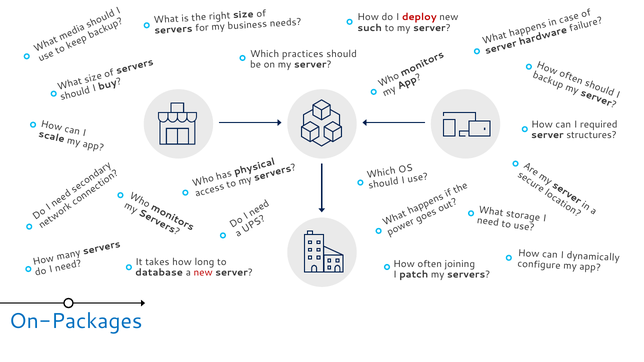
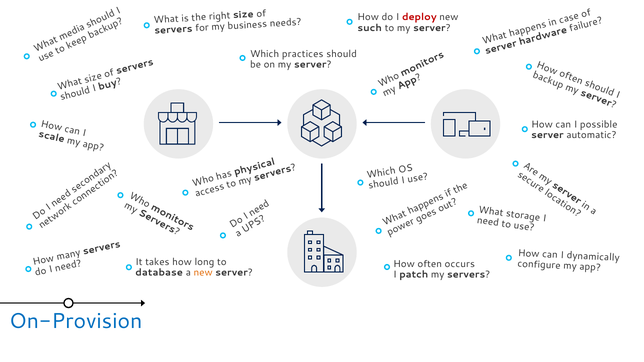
required: required -> possible (599, 124)
structures: structures -> automatic (591, 135)
joining: joining -> occurs (460, 264)
new colour: red -> orange (203, 273)
On-Packages: On-Packages -> On-Provision (76, 322)
